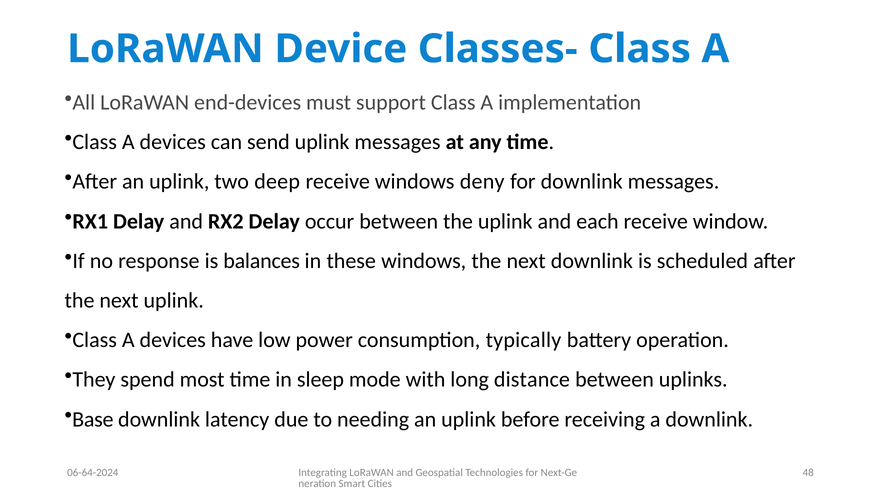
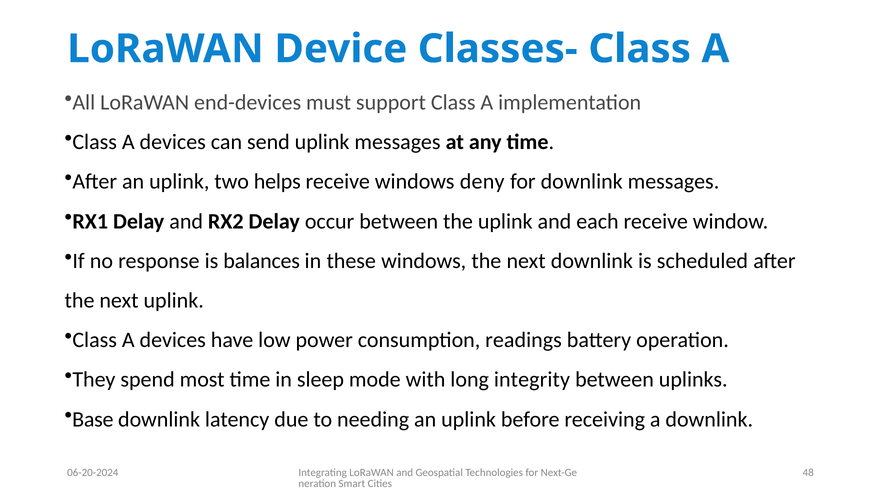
deep: deep -> helps (277, 182)
typically: typically -> readings (524, 340)
distance: distance -> integrity (532, 380)
06-64-2024: 06-64-2024 -> 06-20-2024 (93, 473)
